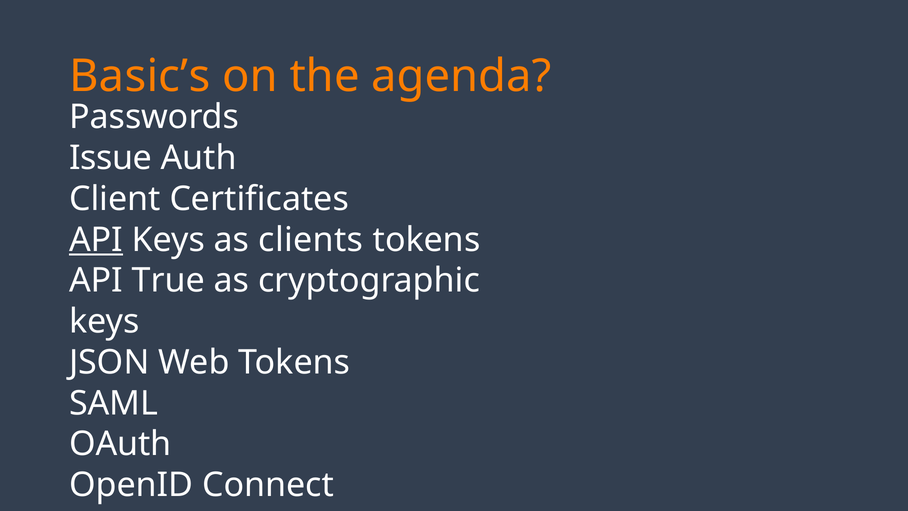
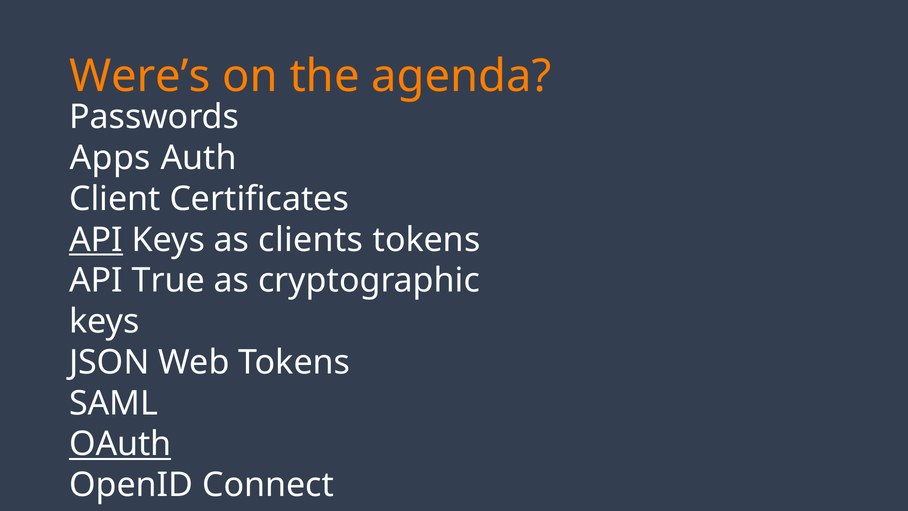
Basic’s: Basic’s -> Were’s (140, 76)
Issue: Issue -> Apps (110, 158)
OAuth underline: none -> present (120, 444)
